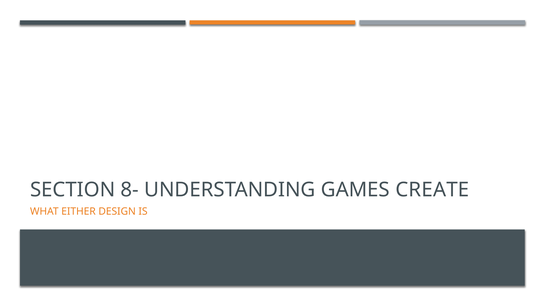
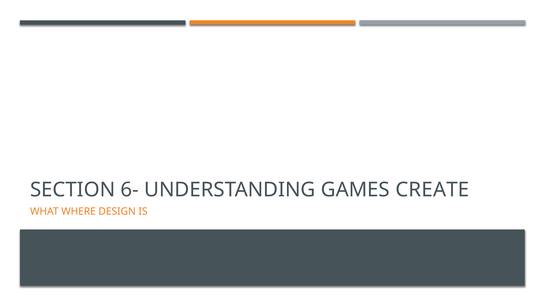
8-: 8- -> 6- (130, 190)
EITHER: EITHER -> WHERE (79, 212)
